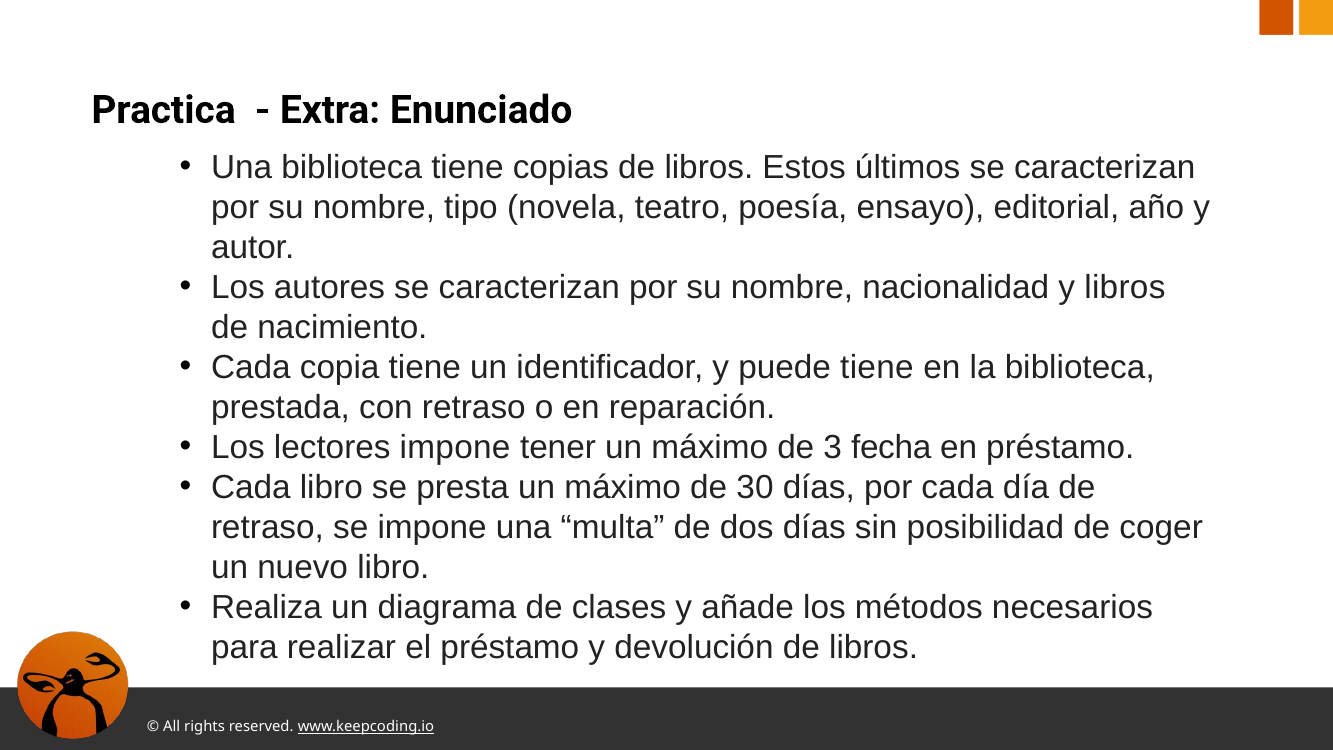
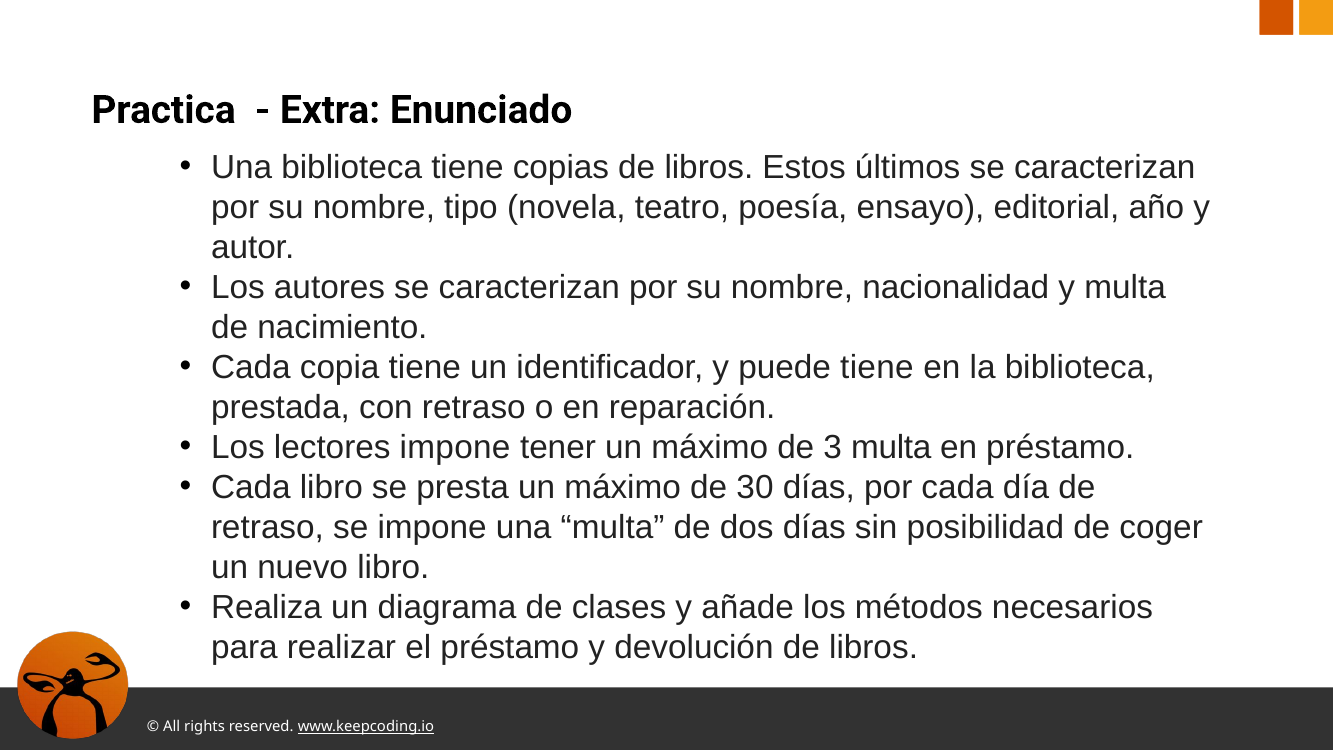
y libros: libros -> multa (1125, 287)
3 fecha: fecha -> multa (891, 447)
